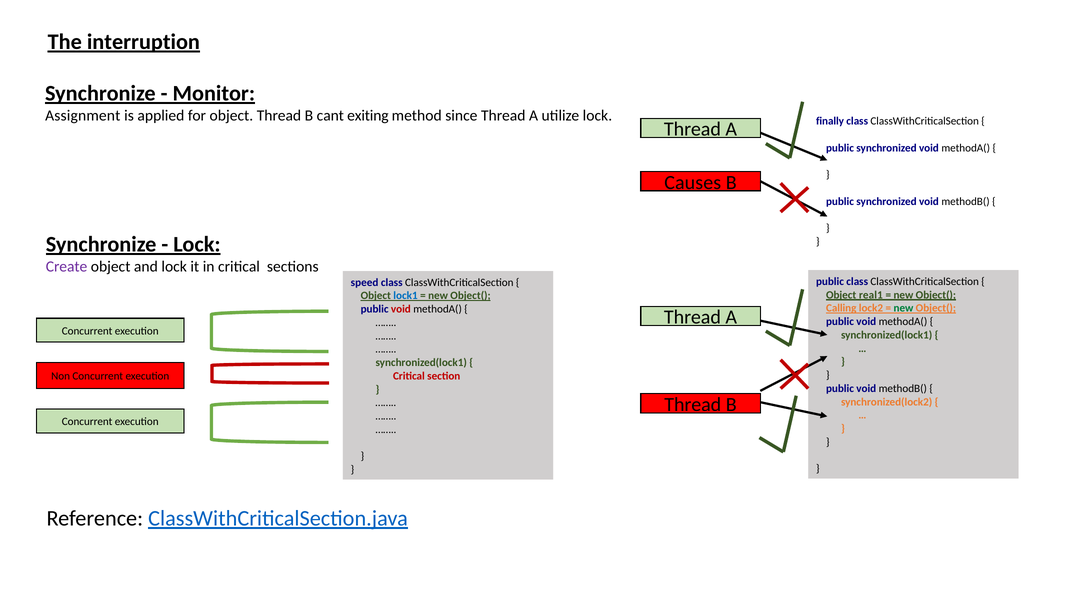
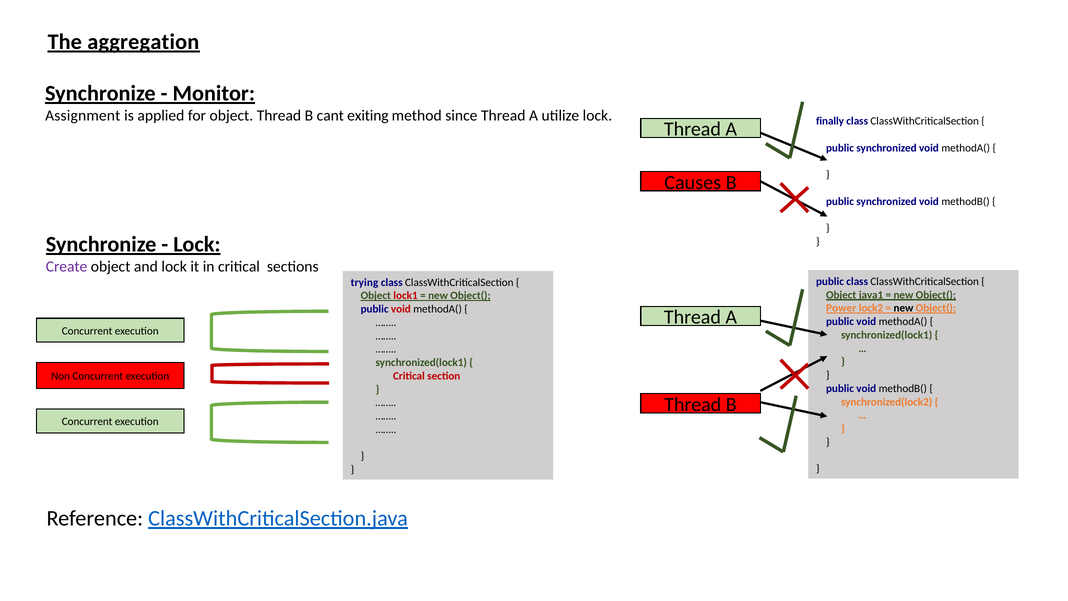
interruption: interruption -> aggregation (143, 42)
speed: speed -> trying (365, 282)
real1: real1 -> java1 (871, 295)
lock1 colour: blue -> red (406, 296)
Calling: Calling -> Power (841, 308)
new colour: green -> black (903, 308)
